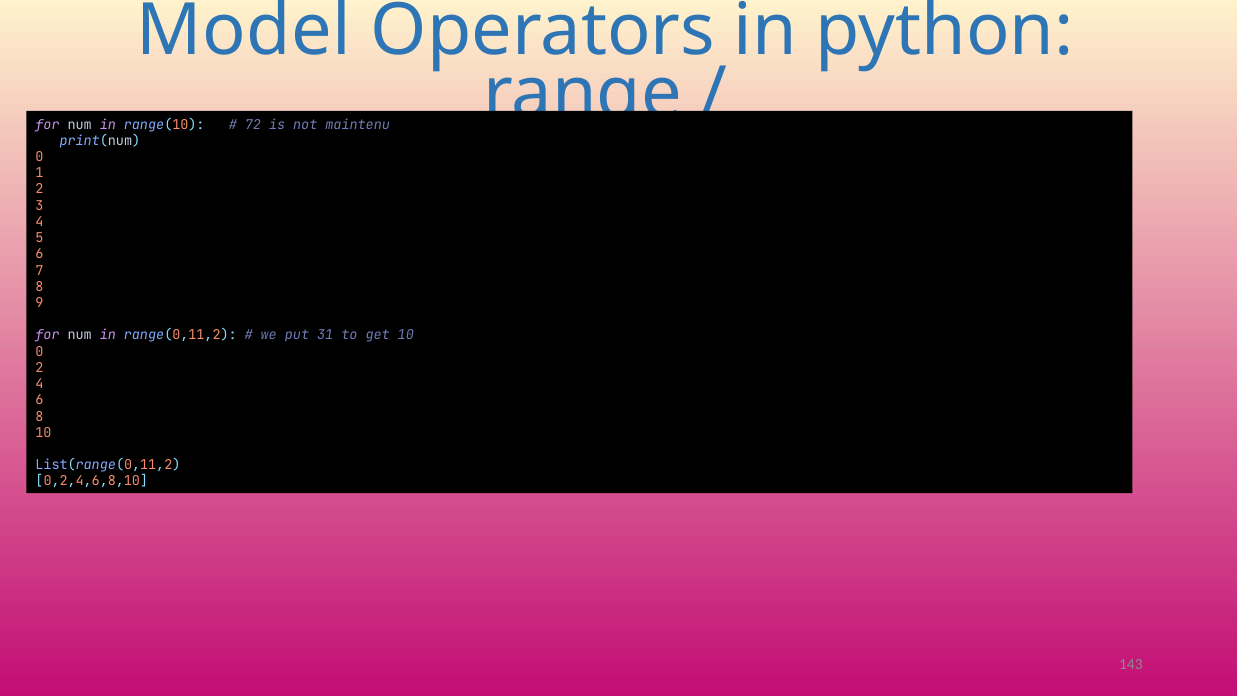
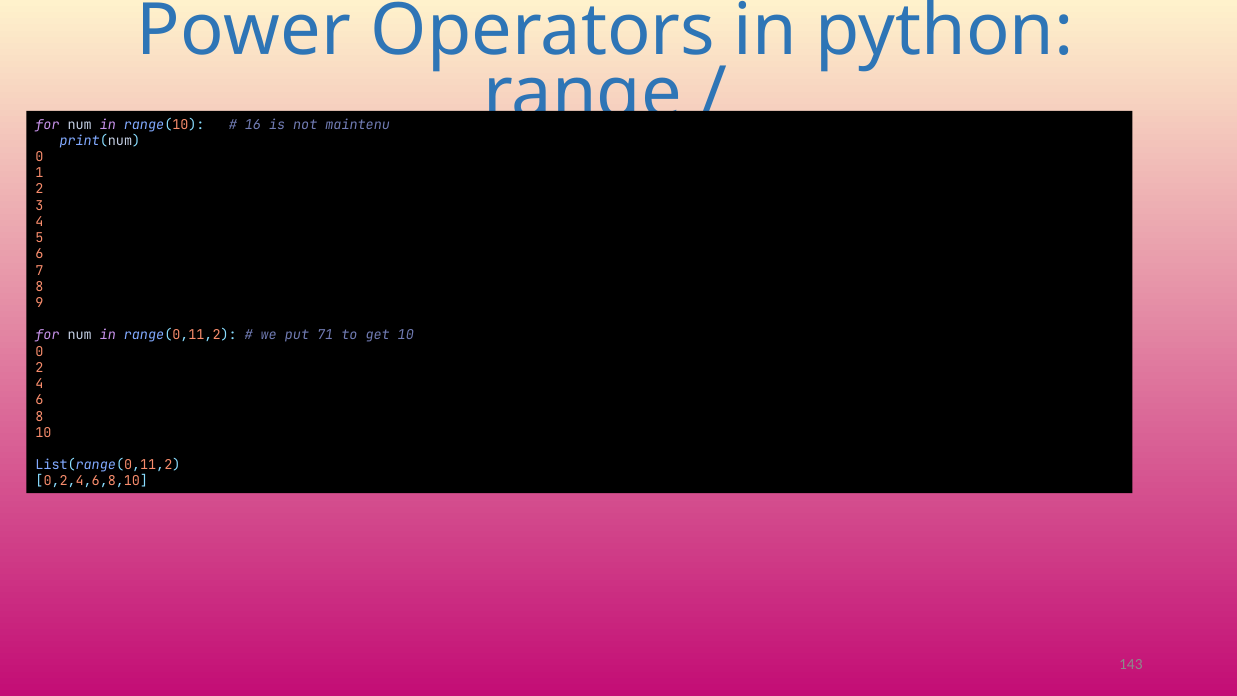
Model: Model -> Power (244, 31)
72: 72 -> 16 (253, 125)
31: 31 -> 71 (325, 335)
